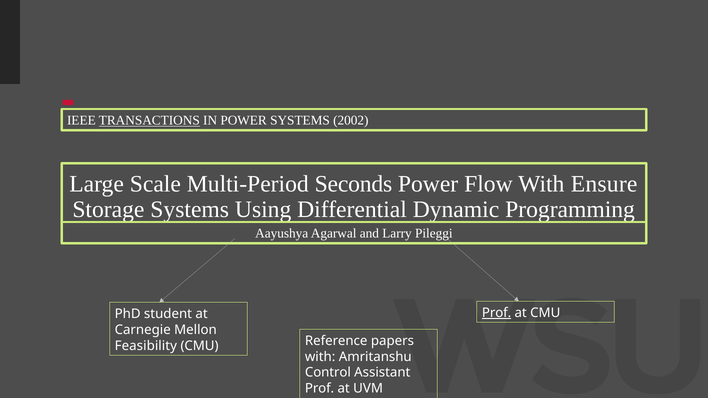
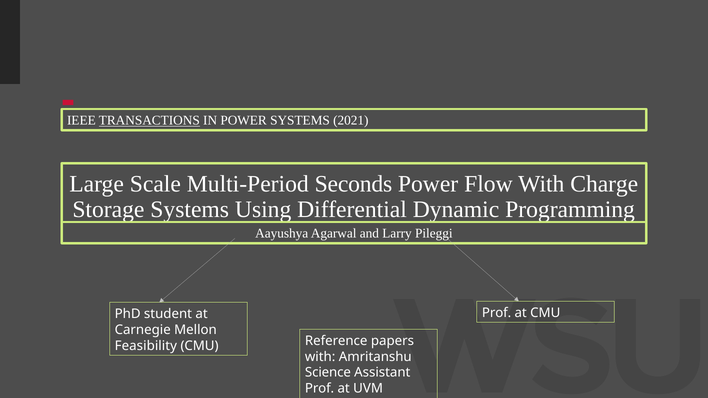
2002: 2002 -> 2021 (351, 121)
Ensure: Ensure -> Charge (604, 184)
Prof underline: present -> none (497, 313)
Control: Control -> Science (328, 373)
